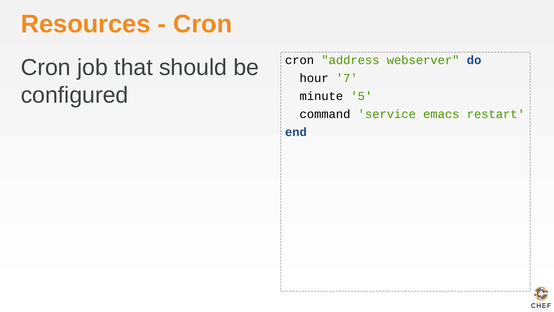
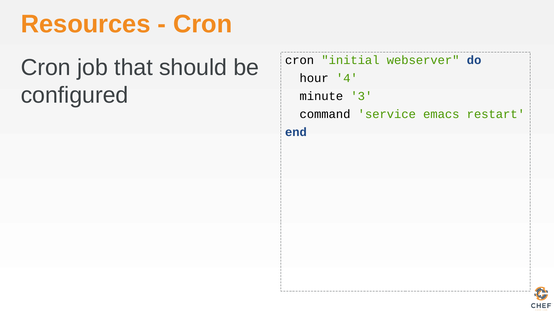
address: address -> initial (350, 60)
7: 7 -> 4 (347, 78)
5: 5 -> 3 (361, 96)
